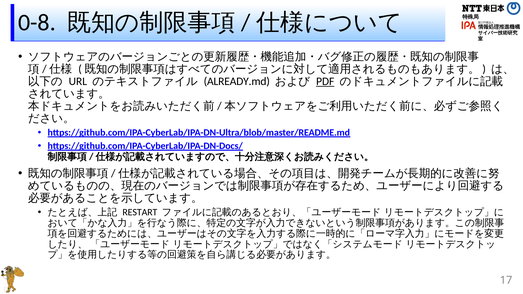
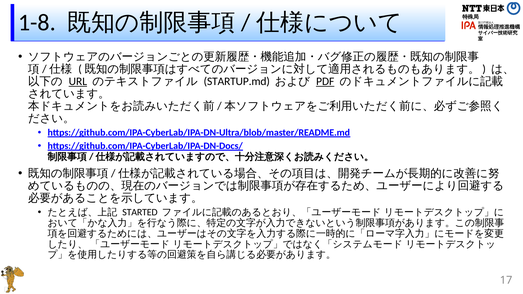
0-8: 0-8 -> 1-8 (37, 23)
URL underline: none -> present (78, 82)
ALREADY.md: ALREADY.md -> STARTUP.md (237, 82)
RESTART: RESTART -> STARTED (140, 213)
